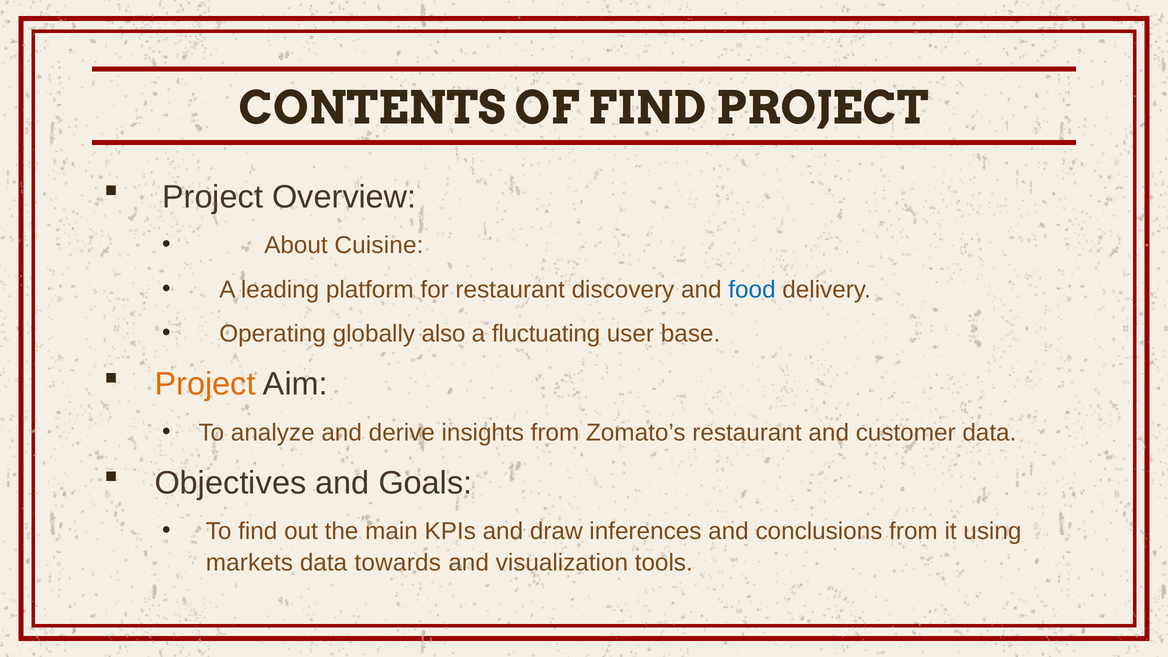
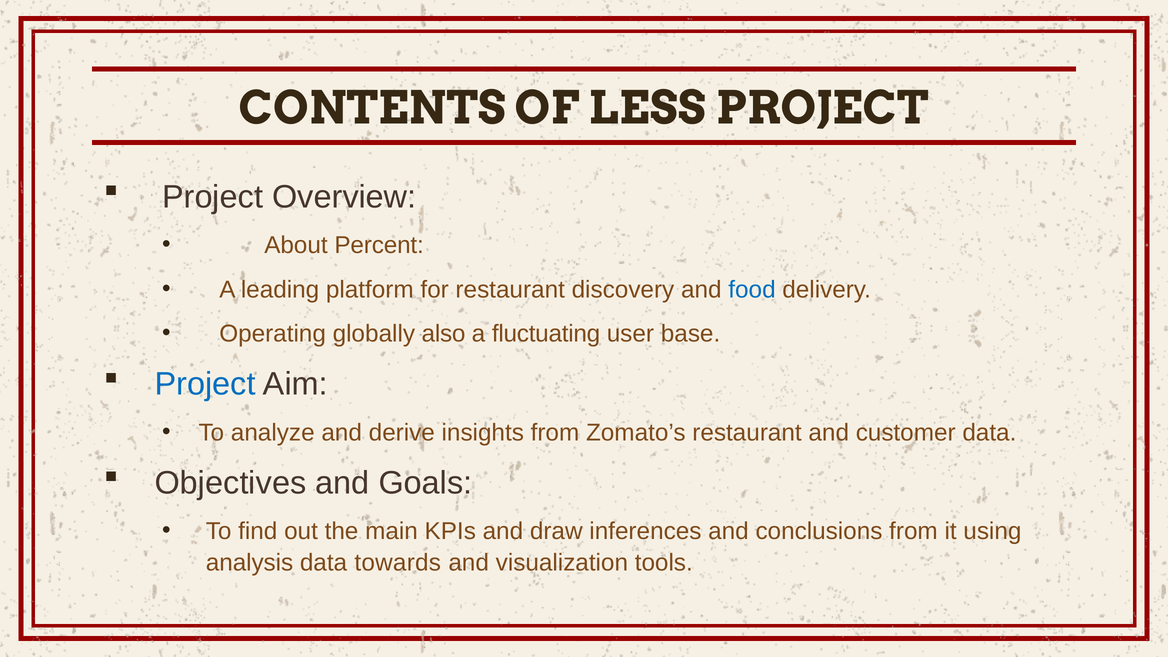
OF FIND: FIND -> LESS (647, 109)
Cuisine: Cuisine -> Percent (379, 245)
Project colour: orange -> blue (205, 384)
markets: markets -> analysis (250, 563)
